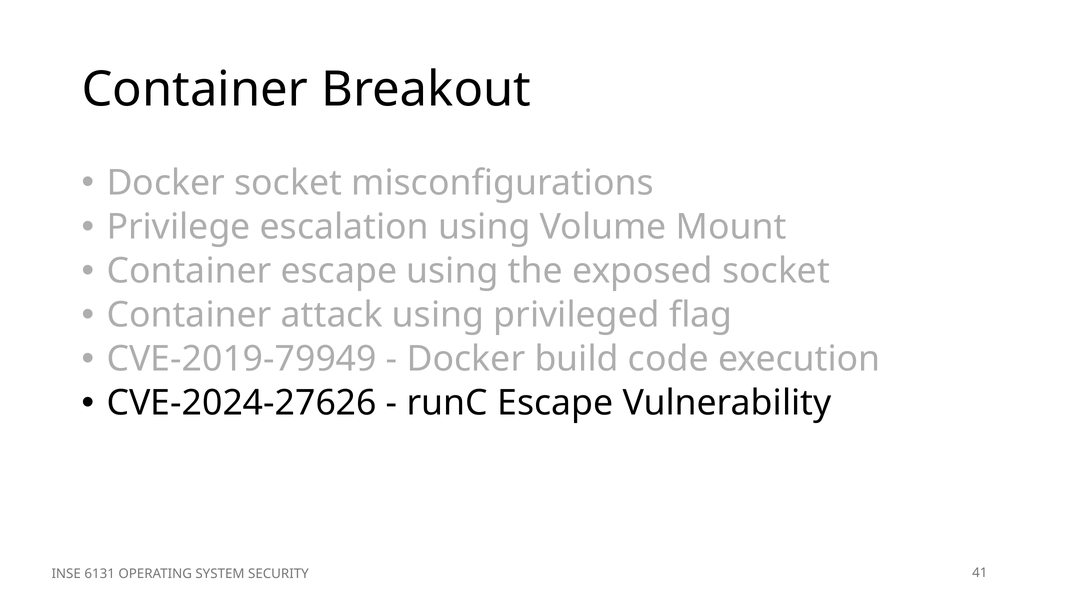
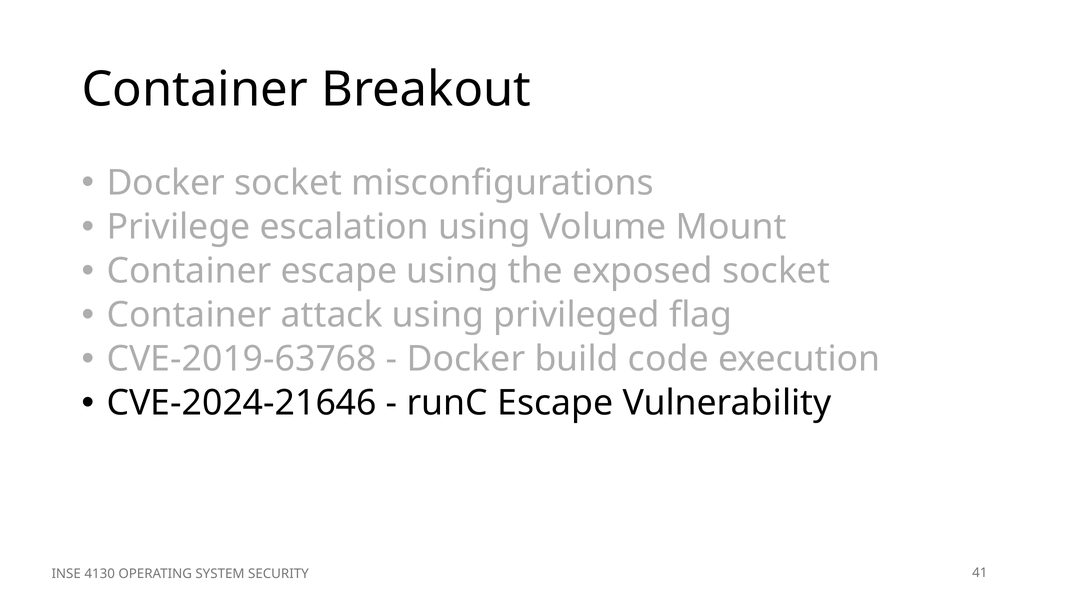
CVE-2019-79949: CVE-2019-79949 -> CVE-2019-63768 (242, 359)
CVE-2024-27626: CVE-2024-27626 -> CVE-2024-21646 (242, 403)
6131: 6131 -> 4130 (100, 574)
